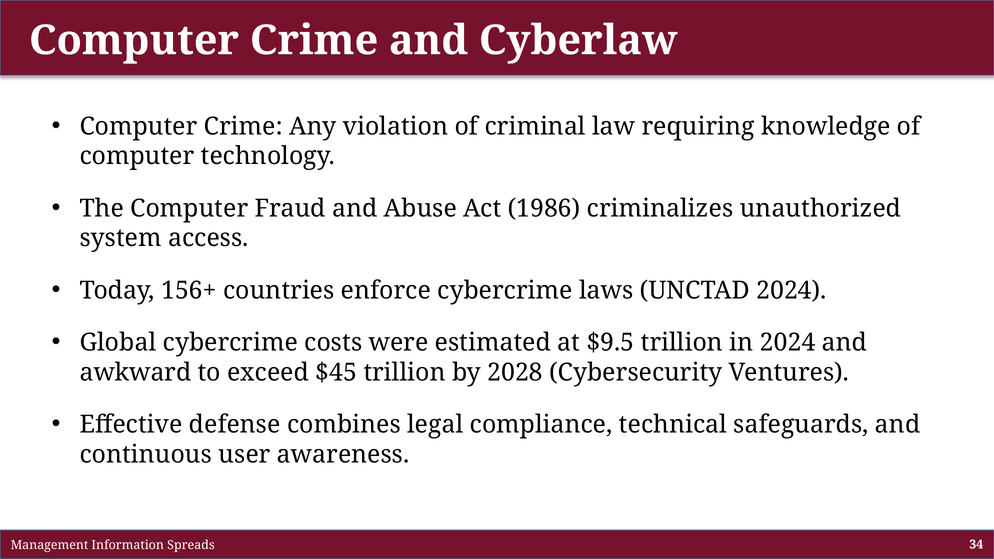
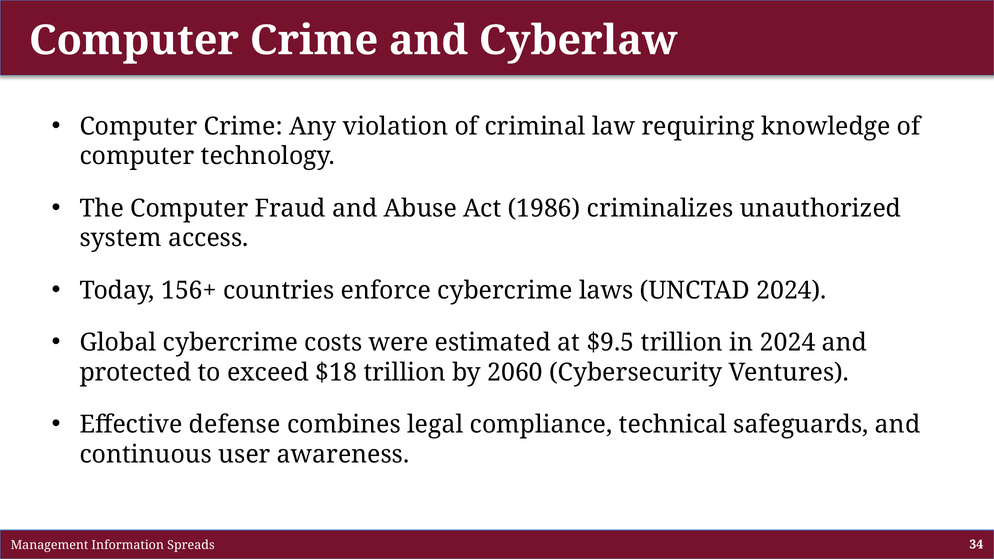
awkward: awkward -> protected (135, 373)
$45: $45 -> $18 (336, 373)
2028: 2028 -> 2060 (515, 373)
